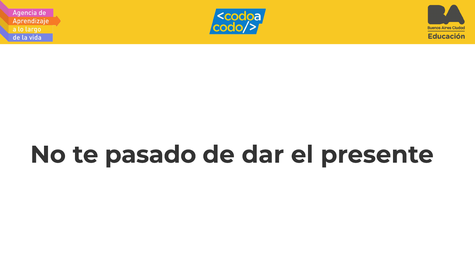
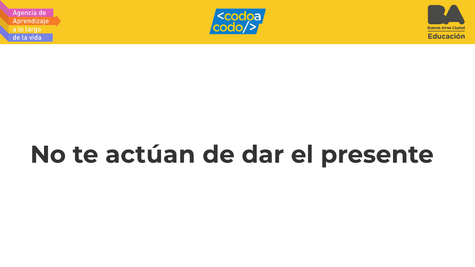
pasado: pasado -> actúan (150, 155)
